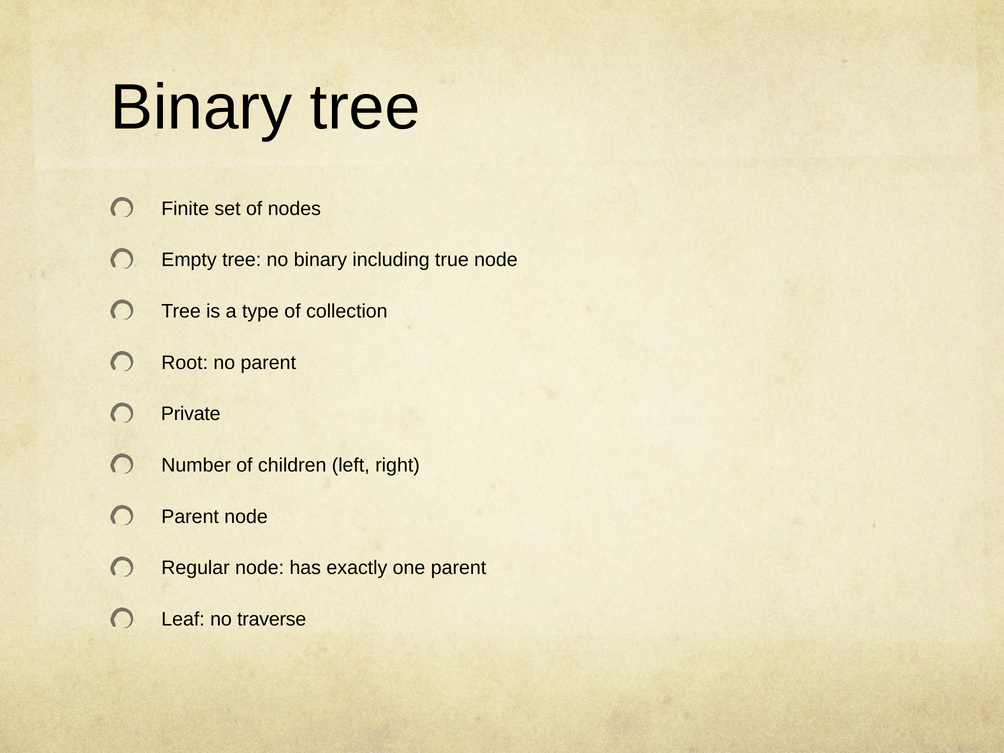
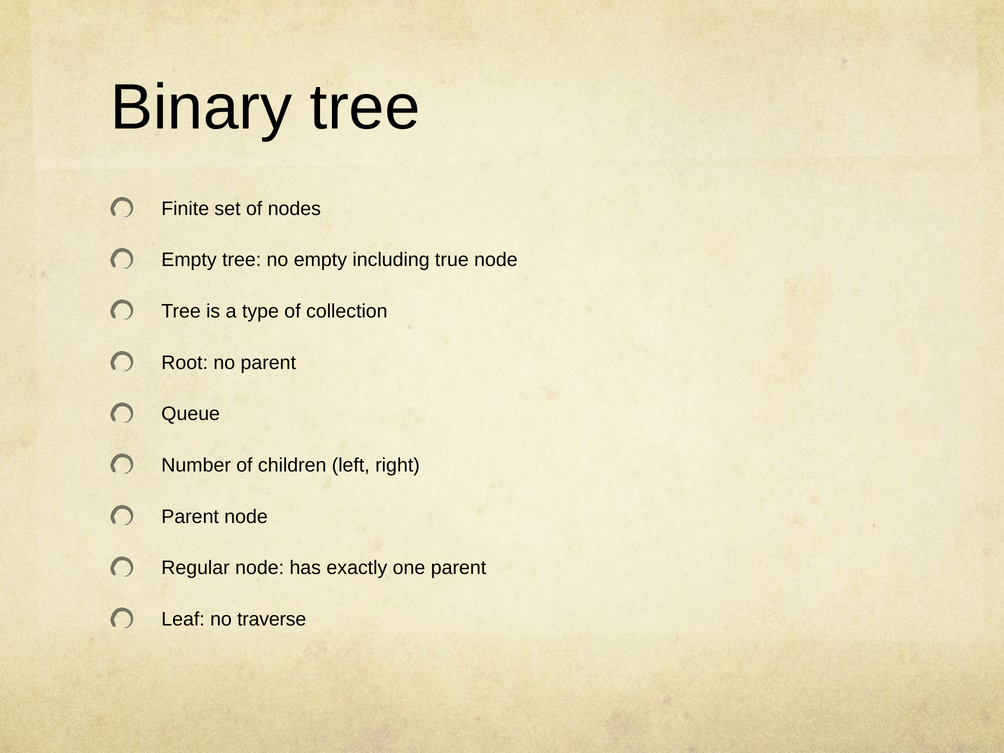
no binary: binary -> empty (320, 260)
Private: Private -> Queue (191, 414)
